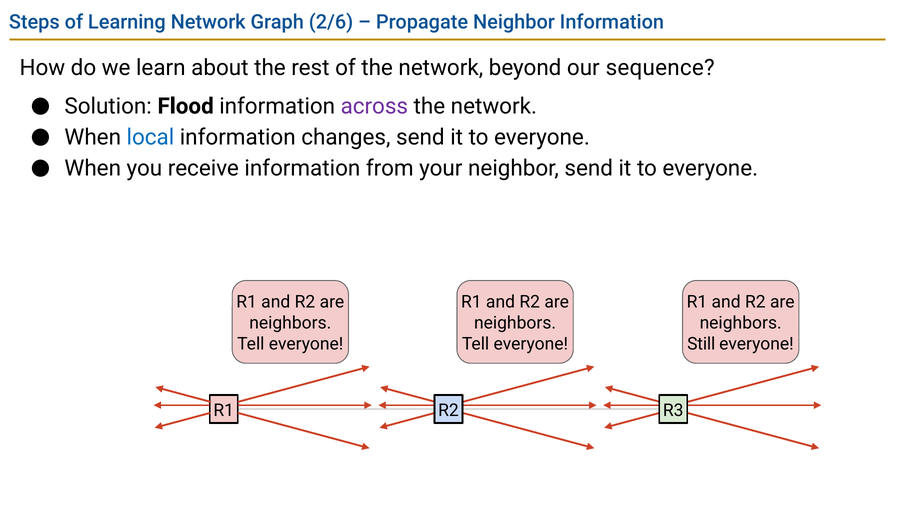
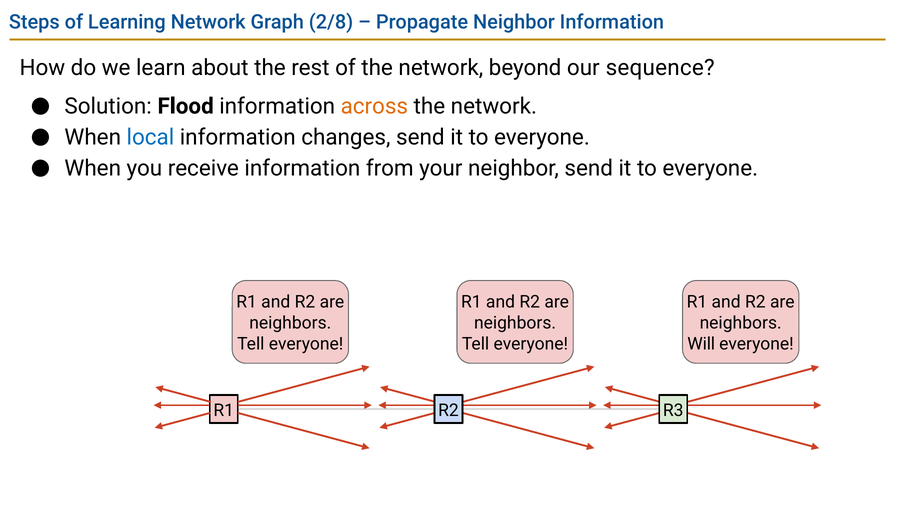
2/6: 2/6 -> 2/8 (331, 22)
across colour: purple -> orange (374, 106)
Still: Still -> Will (701, 344)
